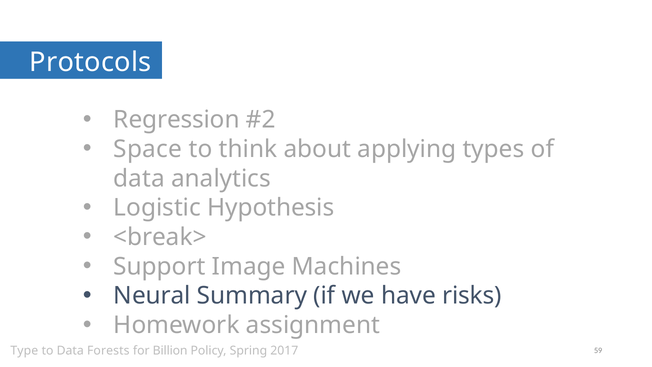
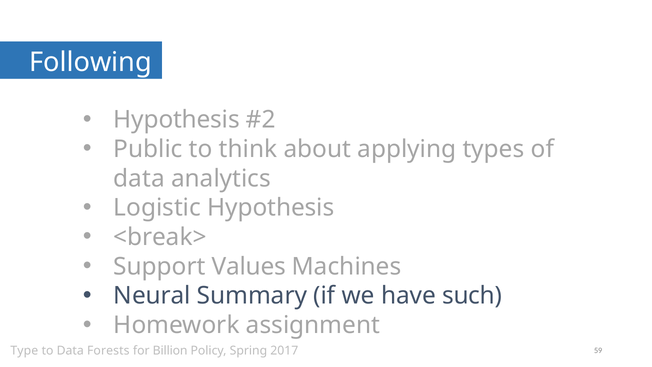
Protocols: Protocols -> Following (91, 62)
Regression: Regression -> Hypothesis (177, 120)
Space: Space -> Public (148, 149)
Image: Image -> Values (249, 266)
risks: risks -> such (472, 296)
